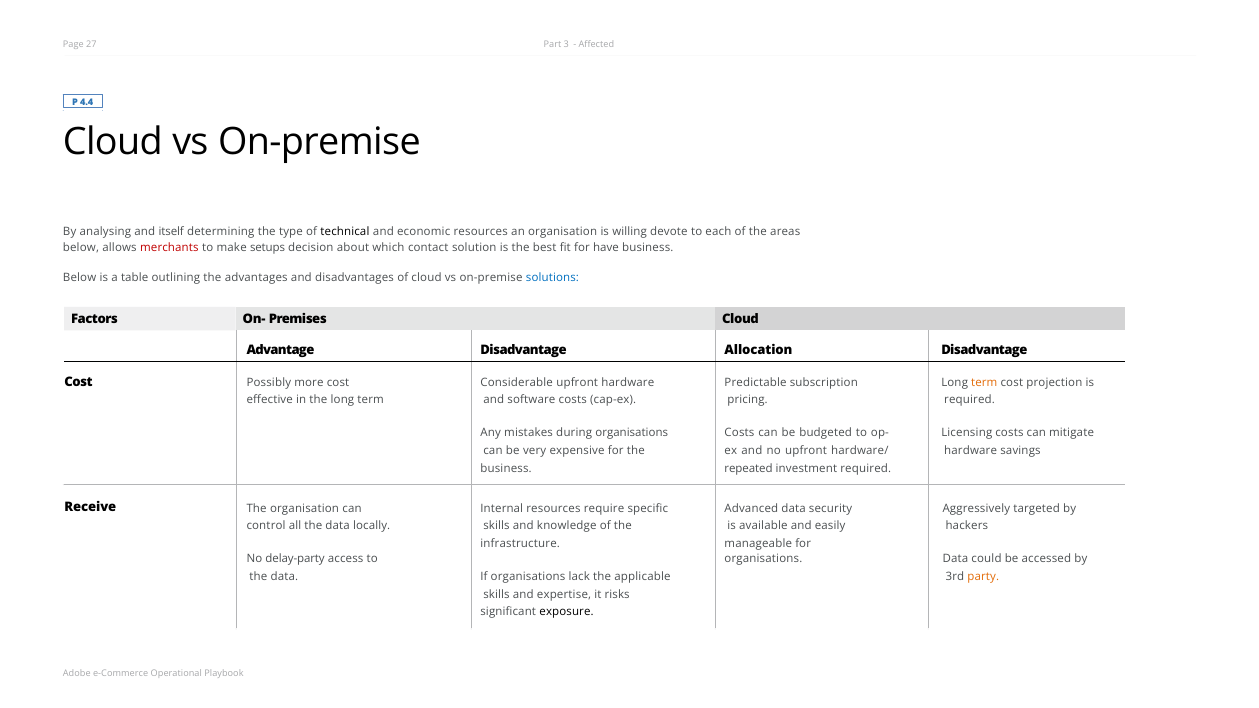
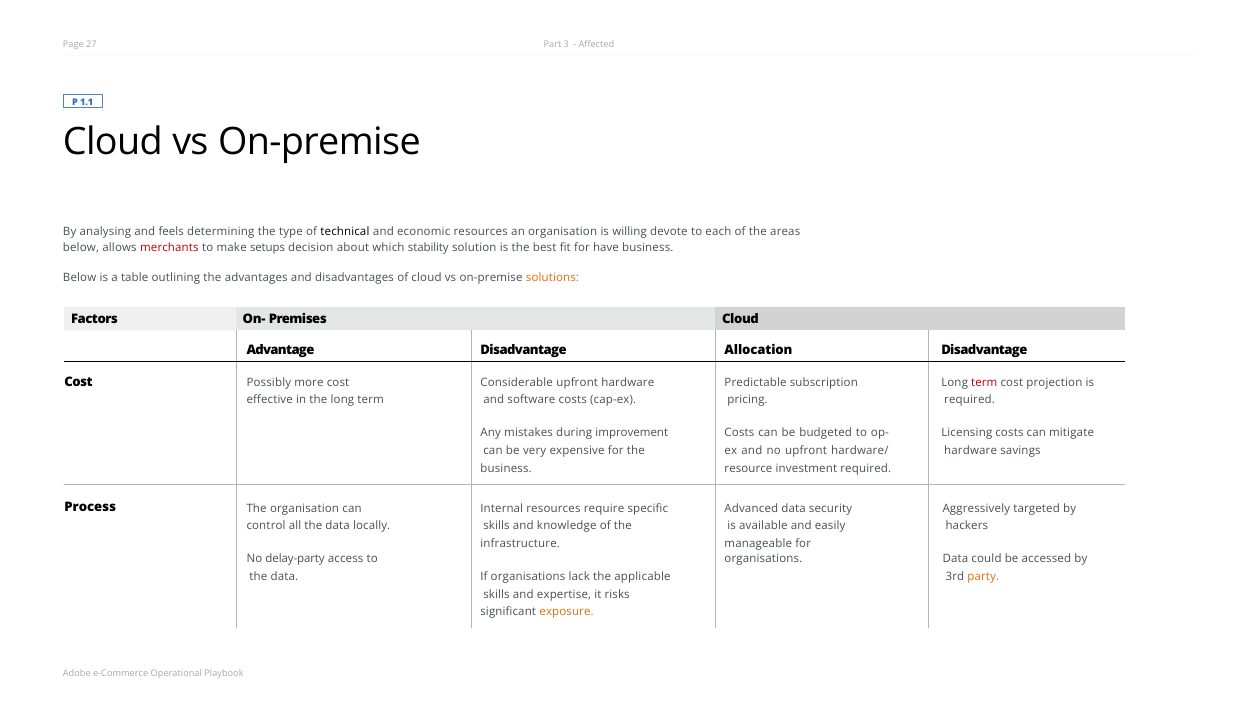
4.4: 4.4 -> 1.1 (87, 103)
itself: itself -> feels (171, 232)
contact: contact -> stability (428, 248)
solutions colour: blue -> orange (552, 277)
term colour: orange -> red (984, 383)
during organisations: organisations -> improvement (632, 433)
repeated: repeated -> resource (748, 469)
Receive: Receive -> Process (90, 508)
exposure colour: black -> orange (567, 612)
